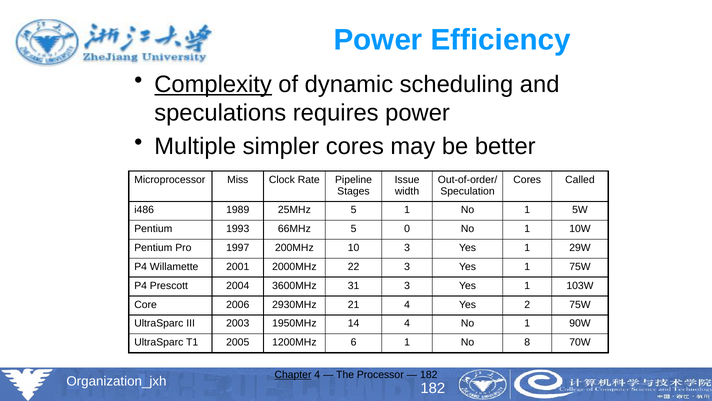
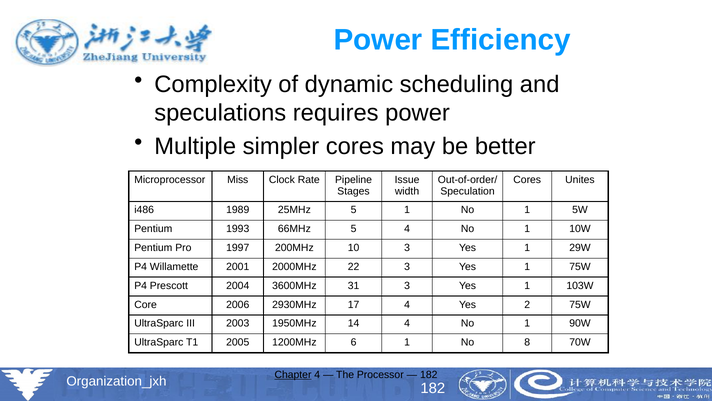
Complexity underline: present -> none (213, 84)
Called: Called -> Unites (580, 179)
5 0: 0 -> 4 (407, 229)
21: 21 -> 17 (354, 304)
